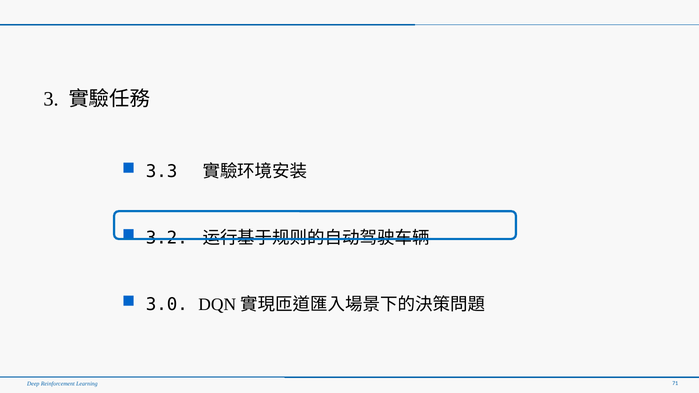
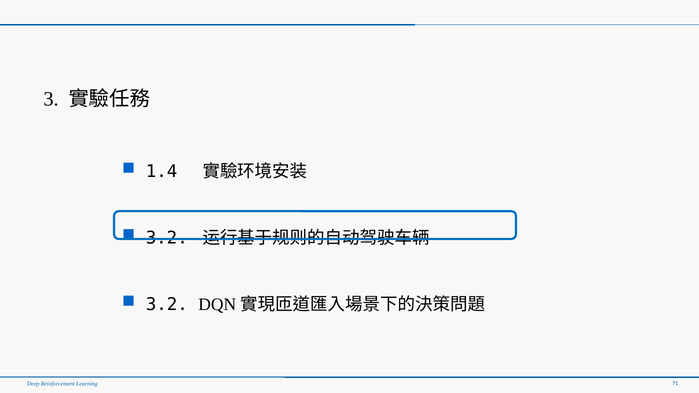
3.3: 3.3 -> 1.4 (162, 172)
3.0: 3.0 -> 3.2 (167, 305)
